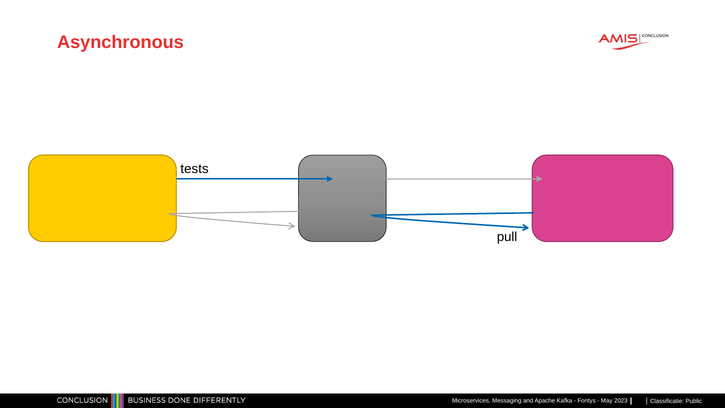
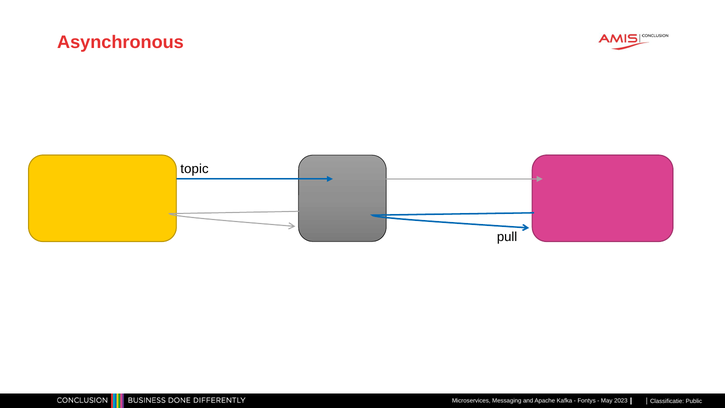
tests: tests -> topic (195, 169)
